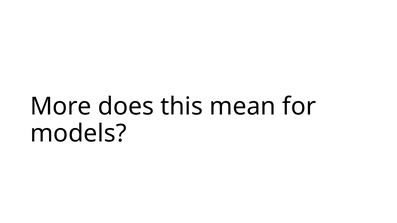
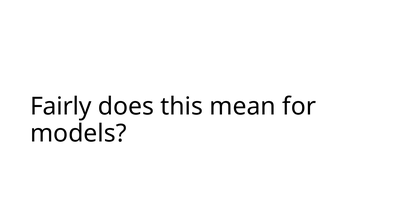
More: More -> Fairly (61, 107)
